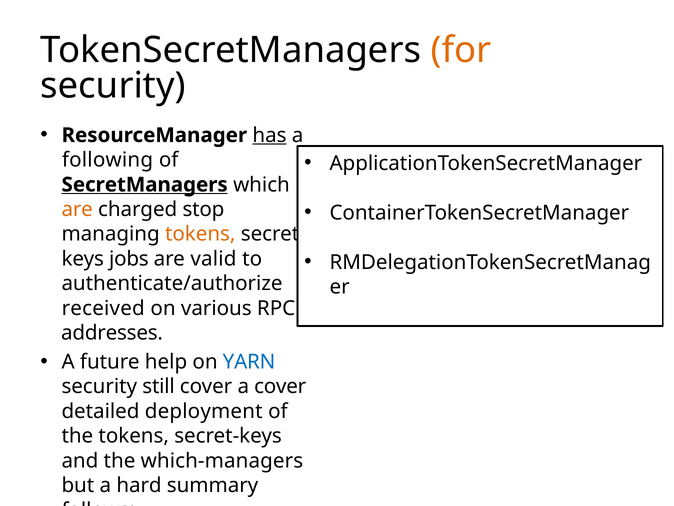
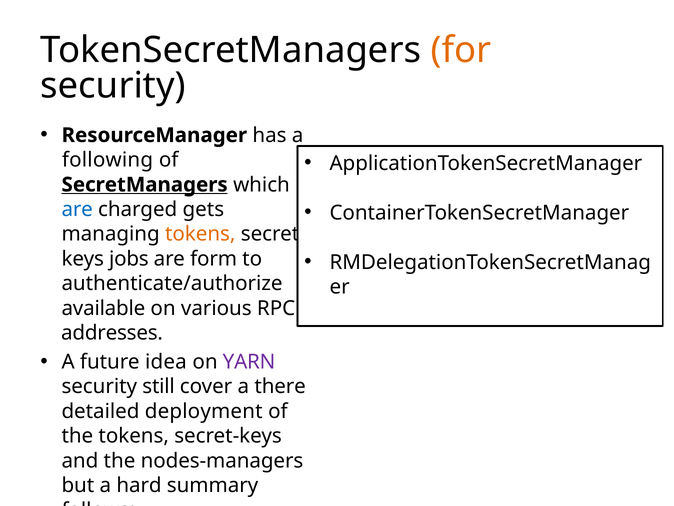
has underline: present -> none (270, 135)
are colour: orange -> blue (77, 209)
stop: stop -> gets (203, 209)
valid: valid -> form (214, 259)
received: received -> available (103, 308)
help: help -> idea (166, 362)
YARN colour: blue -> purple (249, 362)
a cover: cover -> there (280, 386)
which-managers: which-managers -> nodes-managers (222, 460)
